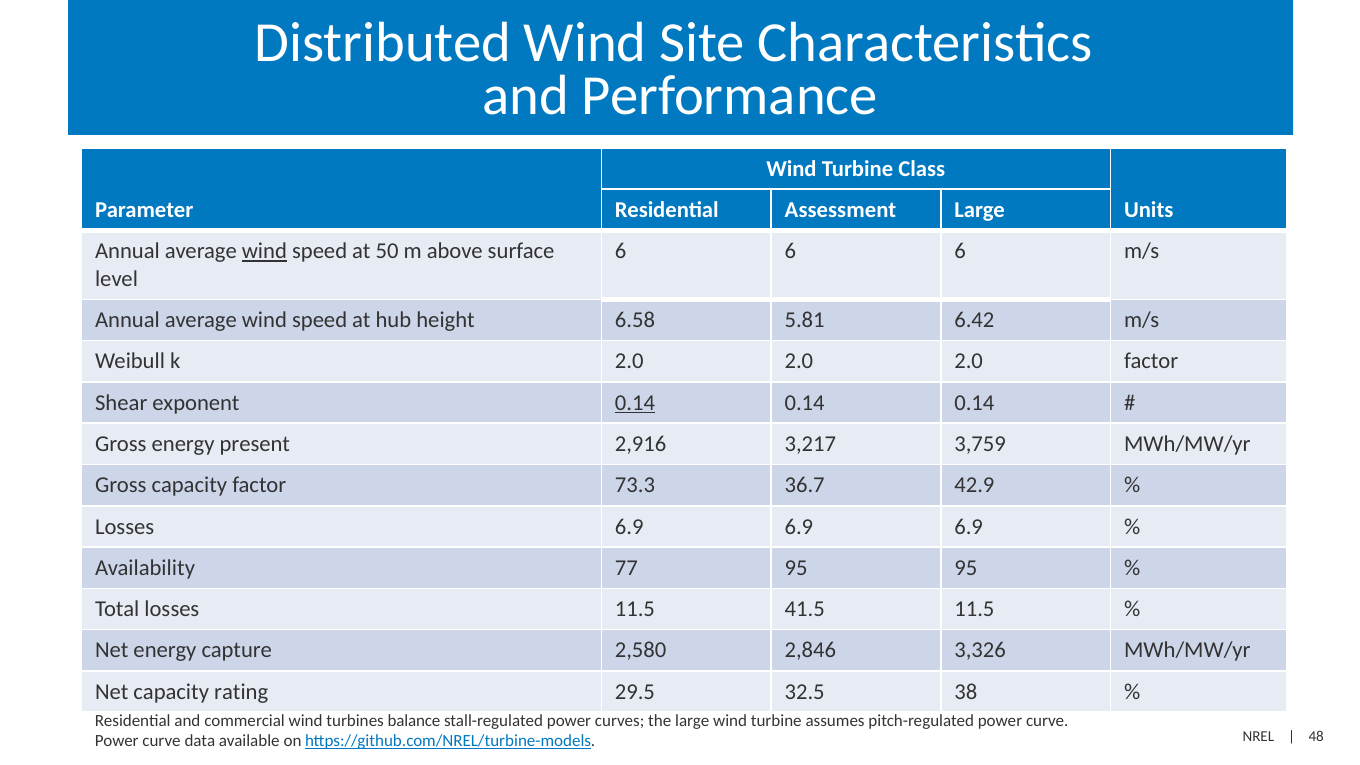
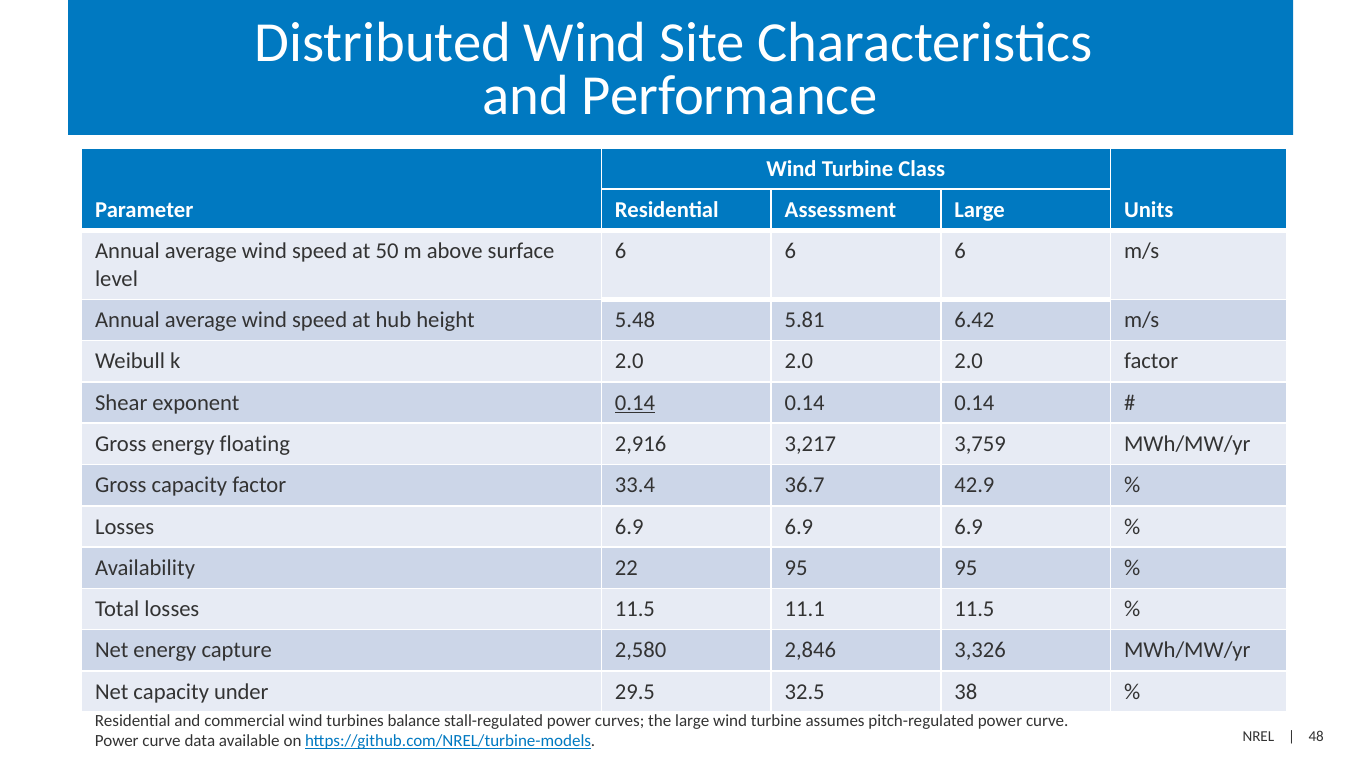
wind underline: present -> none (264, 251)
6.58: 6.58 -> 5.48 (635, 320)
present: present -> floating (255, 444)
73.3: 73.3 -> 33.4 (635, 485)
77: 77 -> 22 (626, 568)
41.5: 41.5 -> 11.1 (805, 609)
rating: rating -> under (241, 692)
